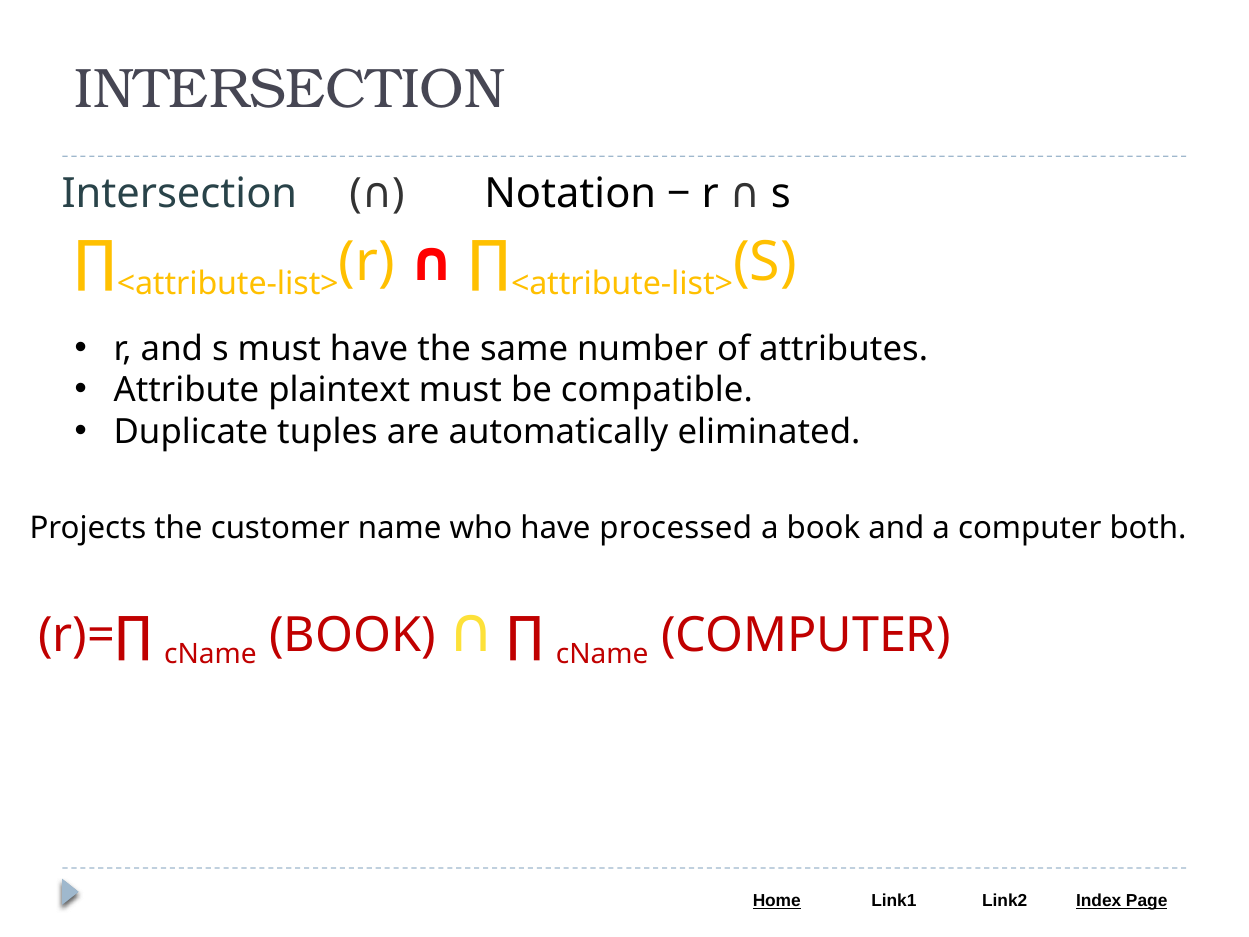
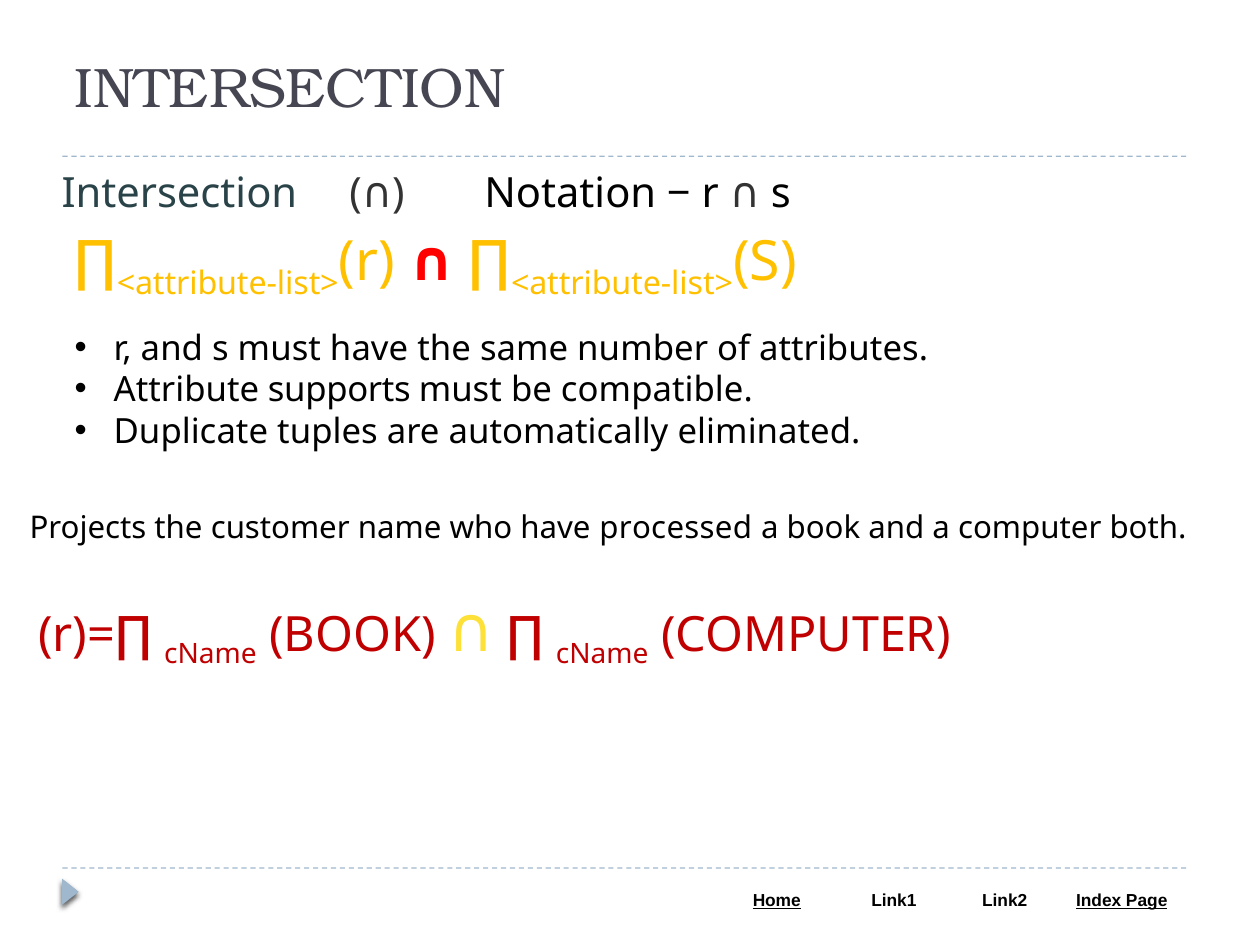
plaintext: plaintext -> supports (339, 390)
